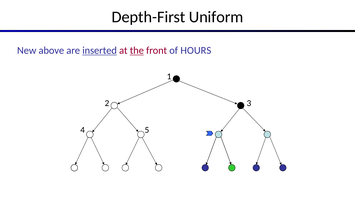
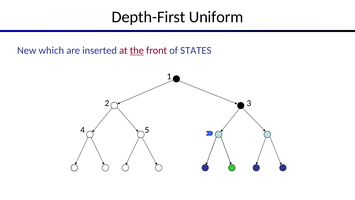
above: above -> which (51, 50)
inserted underline: present -> none (100, 50)
HOURS: HOURS -> STATES (196, 50)
